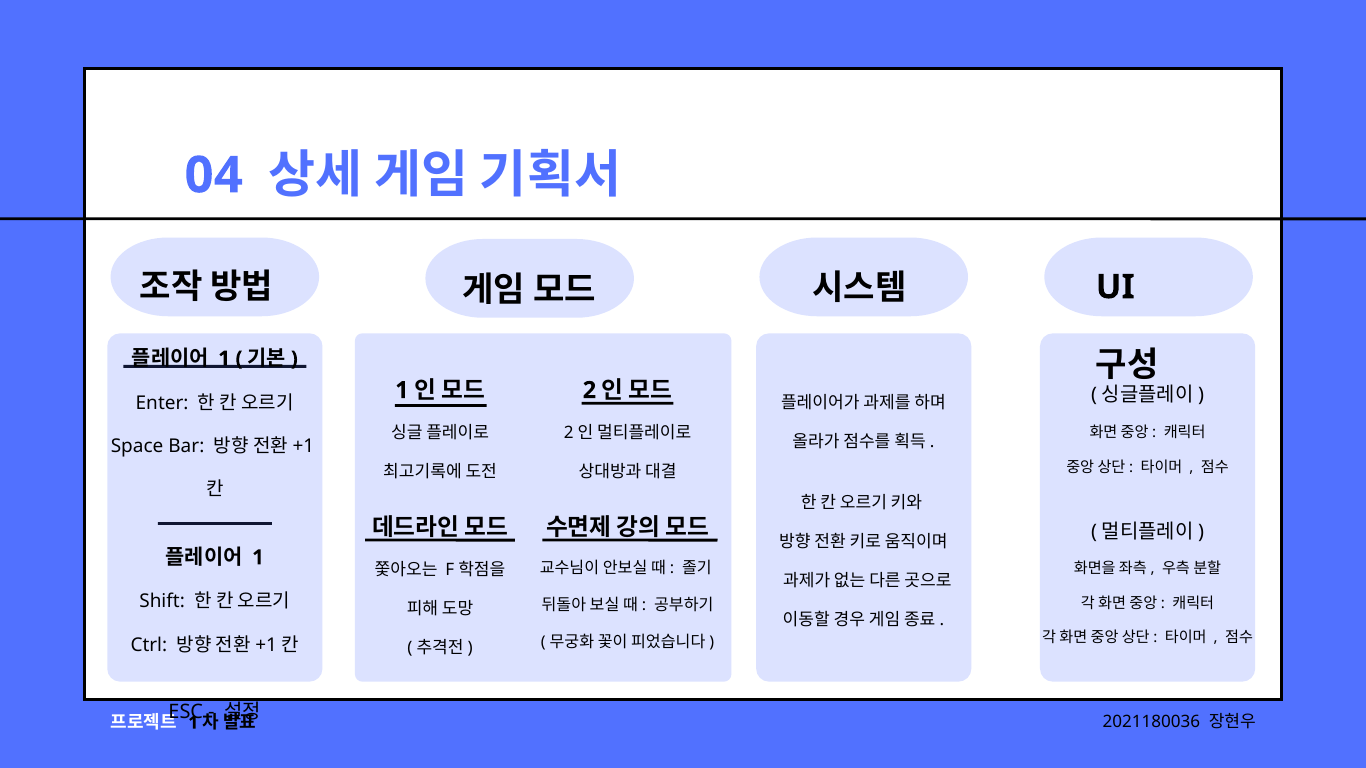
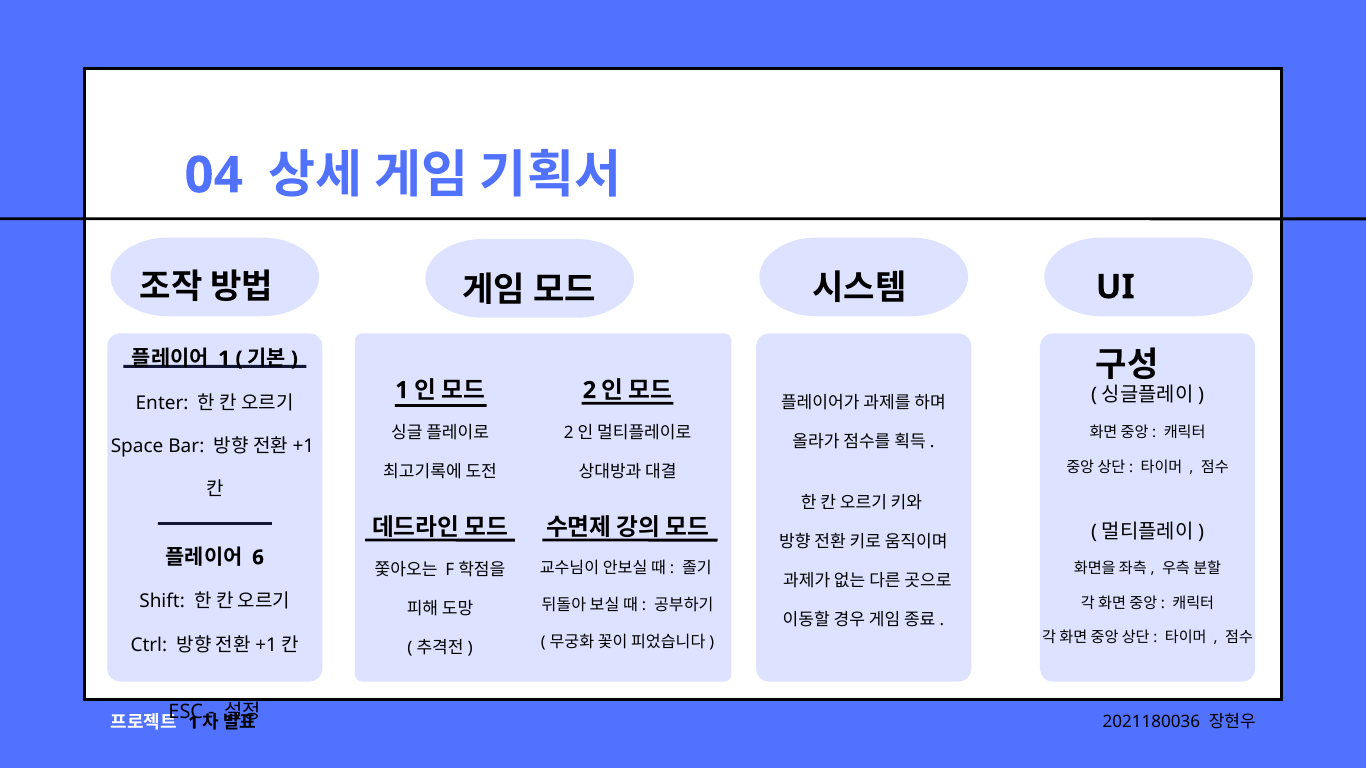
1: 1 -> 6 (258, 558)
